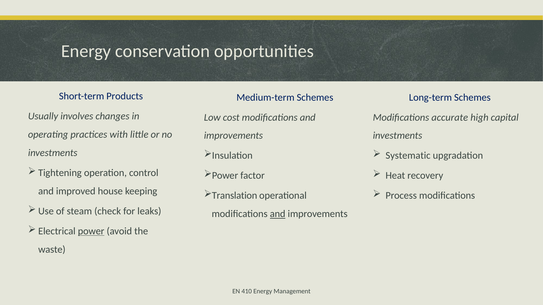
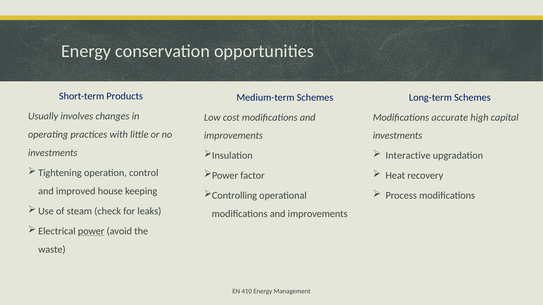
Systematic: Systematic -> Interactive (408, 156)
Translation: Translation -> Controlling (235, 196)
and underline: present -> none (278, 214)
